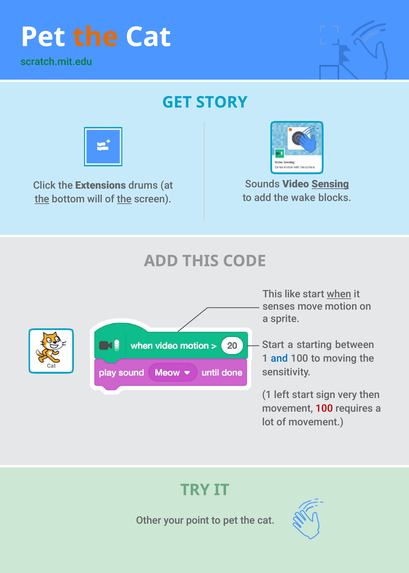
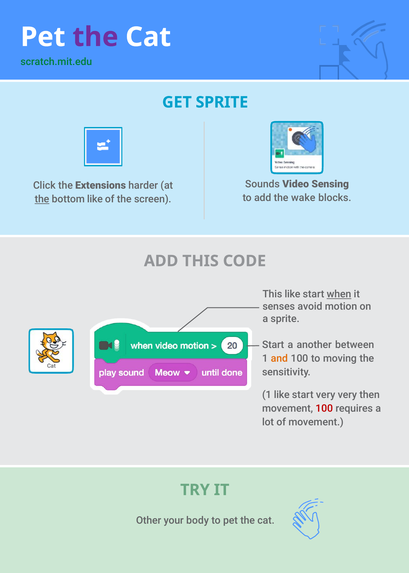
the colour: orange -> purple (95, 37)
GET STORY: STORY -> SPRITE (222, 102)
Sensing underline: present -> none (330, 184)
drums: drums -> harder (143, 185)
bottom will: will -> like (95, 199)
the underline: present -> none (124, 199)
move: move -> avoid (310, 306)
starting: starting -> another (314, 345)
and colour: blue -> orange (279, 358)
1 left: left -> like (282, 395)
start sign: sign -> very (326, 395)
point: point -> body (198, 520)
